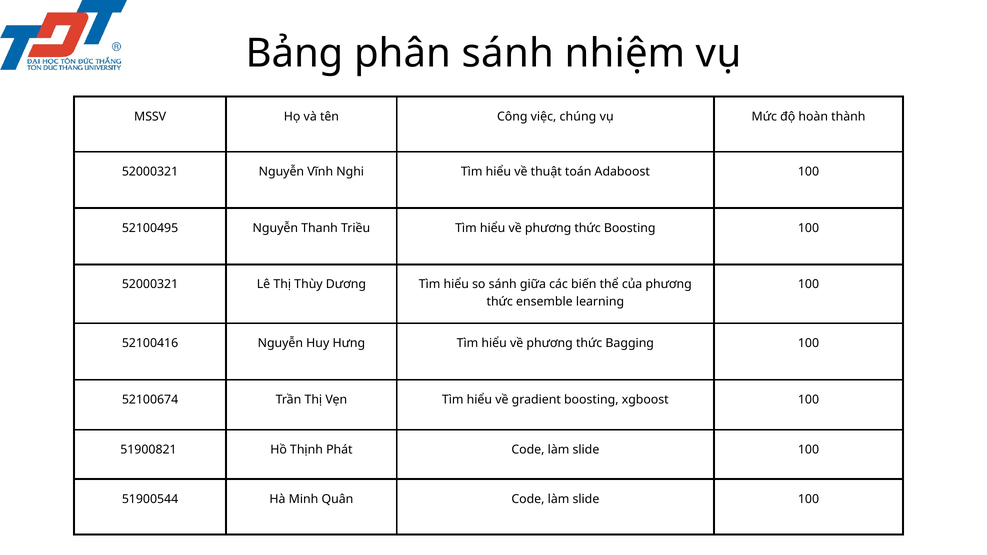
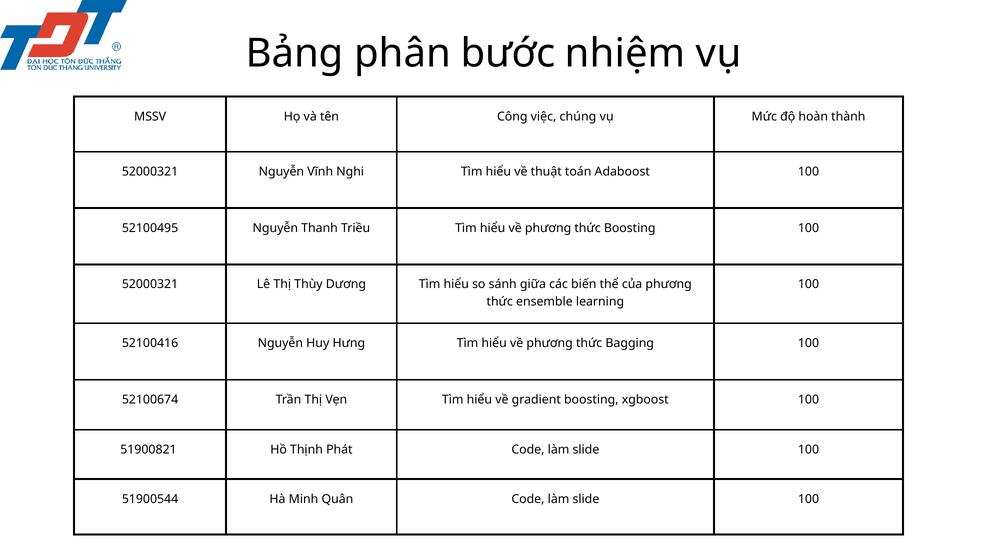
phân sánh: sánh -> bước (508, 53)
